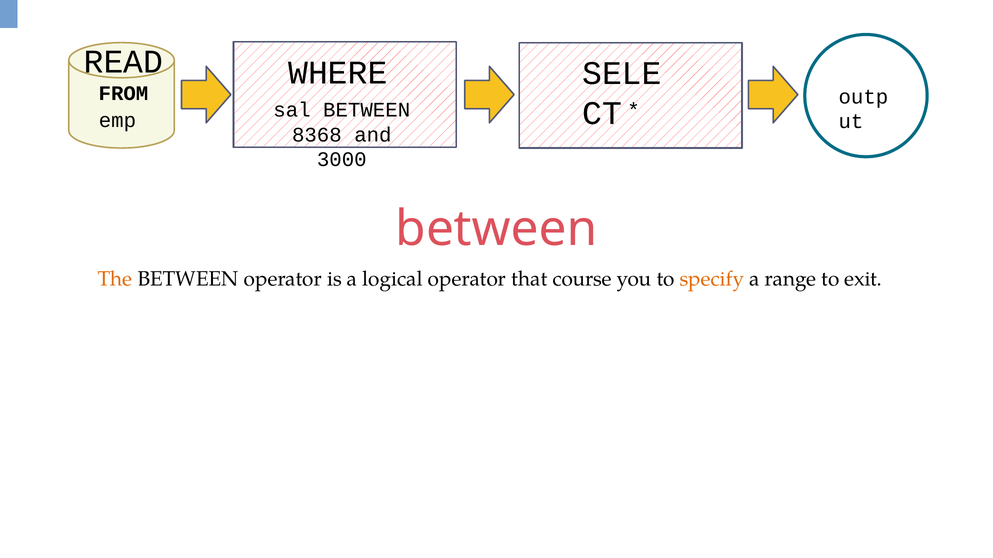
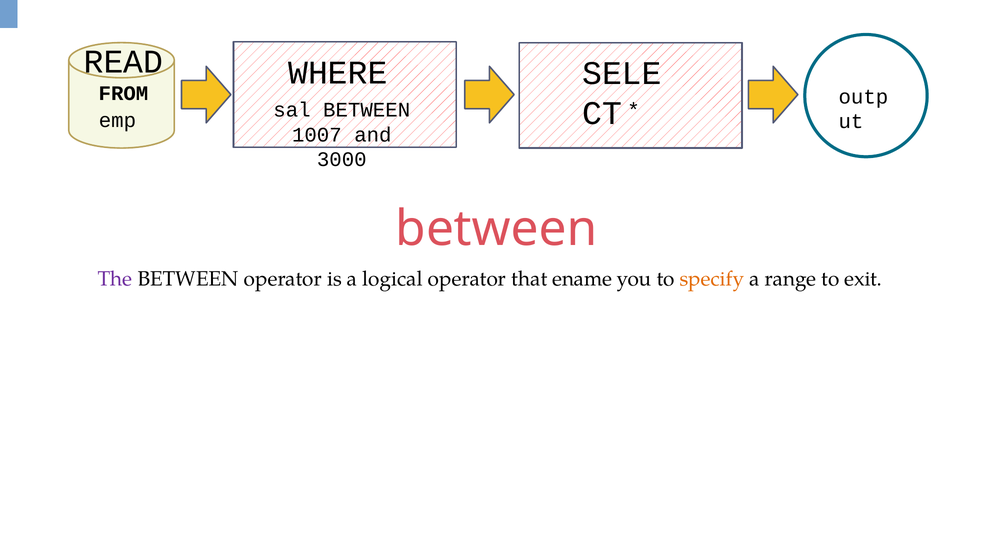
8368: 8368 -> 1007 (317, 135)
The colour: orange -> purple (115, 279)
course: course -> ename (582, 279)
